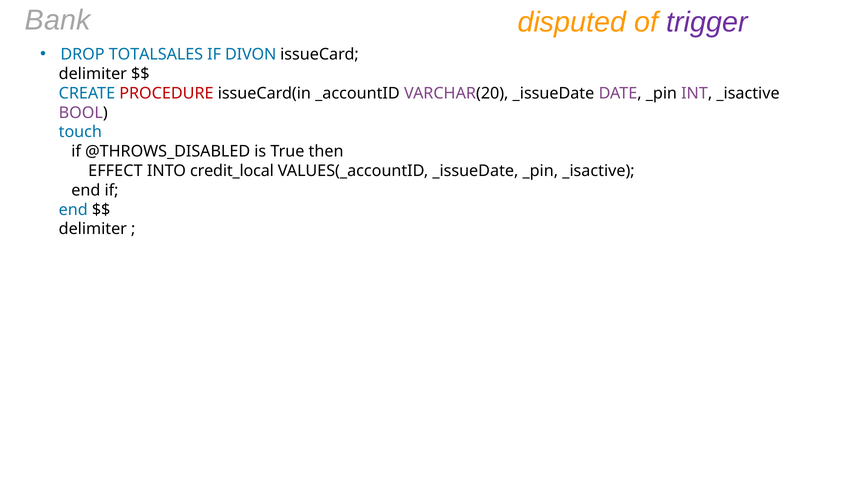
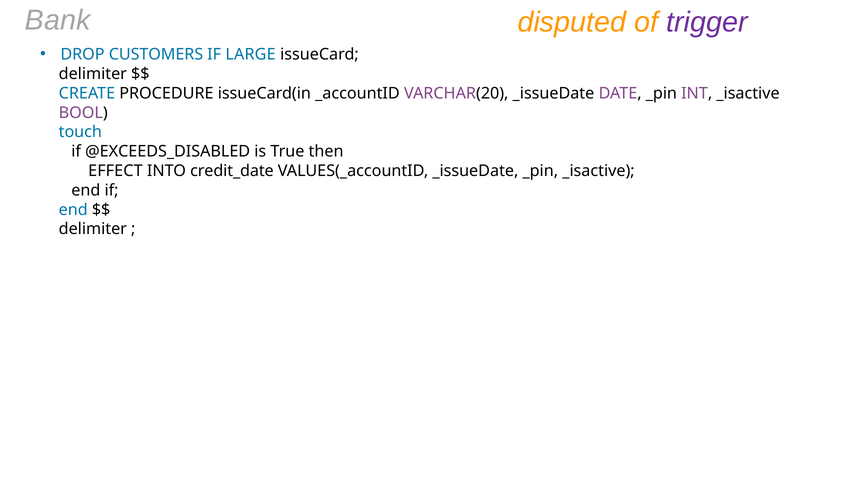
TOTALSALES: TOTALSALES -> CUSTOMERS (156, 54)
DIVON: DIVON -> LARGE (251, 54)
PROCEDURE colour: red -> black (166, 93)
@THROWS_DISABLED: @THROWS_DISABLED -> @EXCEEDS_DISABLED (168, 151)
credit_local: credit_local -> credit_date (232, 171)
